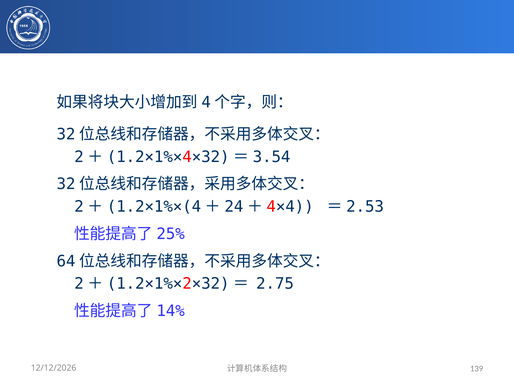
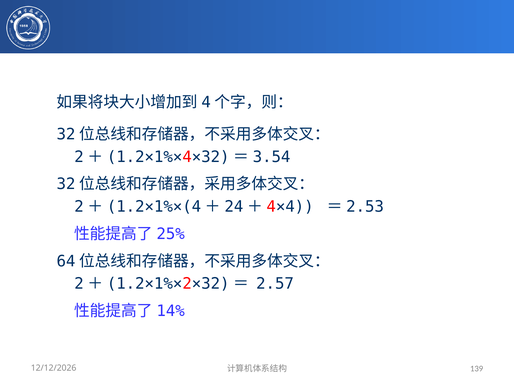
2.75: 2.75 -> 2.57 (275, 283)
